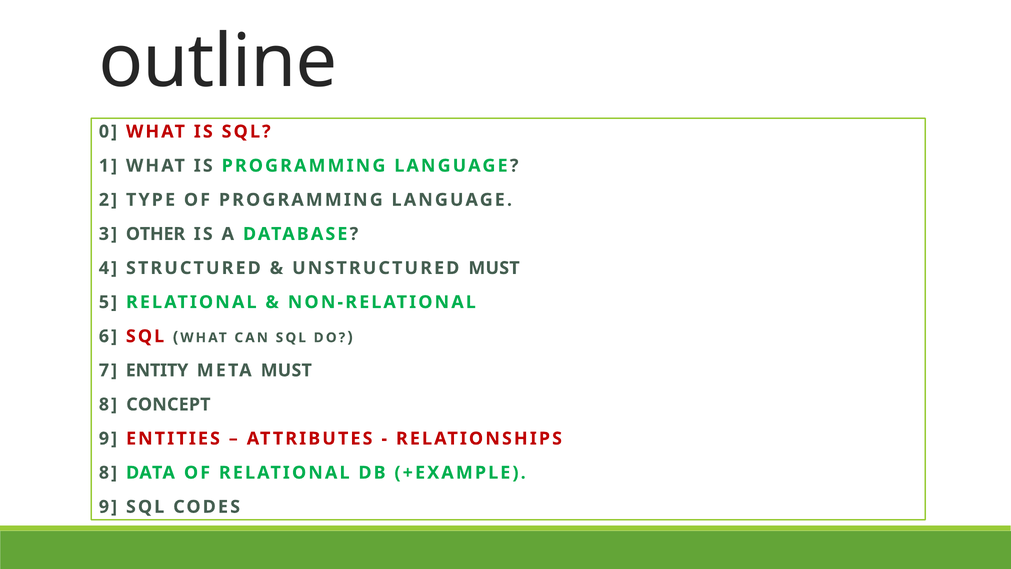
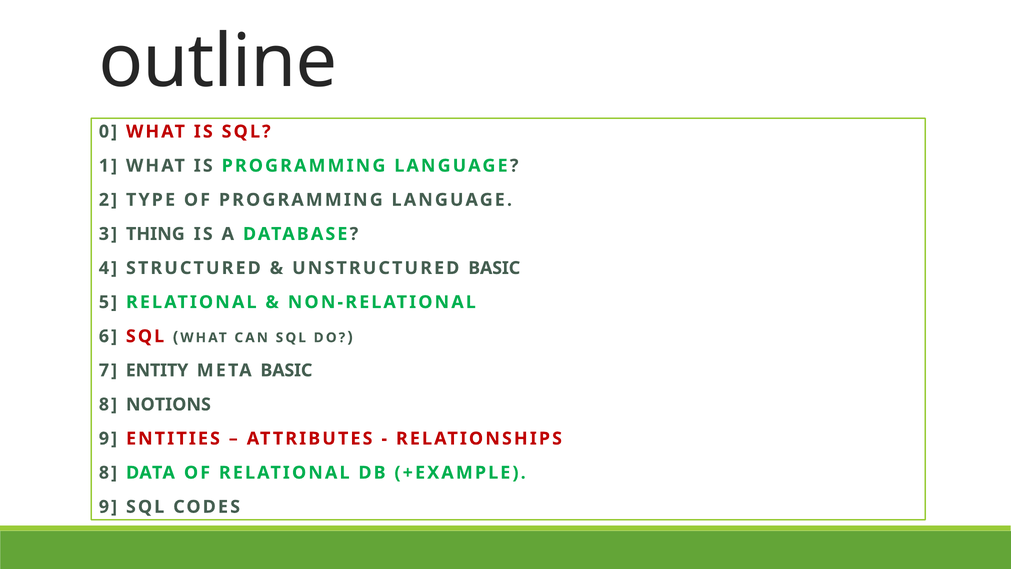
OTHER: OTHER -> THING (155, 234)
UNSTRUCTURED MUST: MUST -> BASIC (494, 268)
META MUST: MUST -> BASIC (286, 370)
CONCEPT: CONCEPT -> NOTIONS (168, 404)
